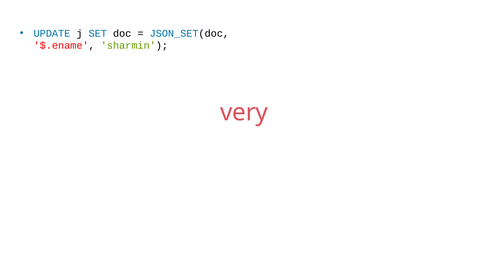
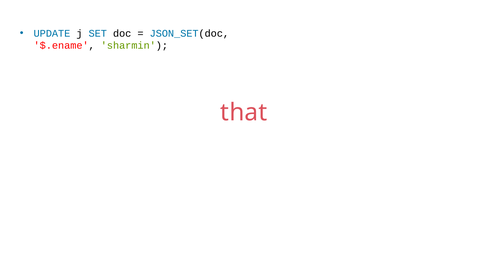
very: very -> that (244, 113)
